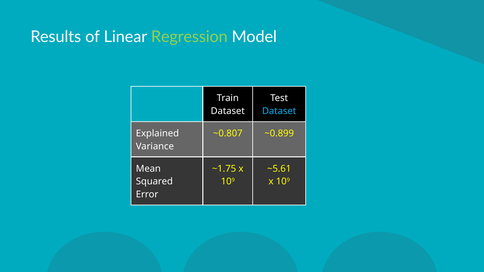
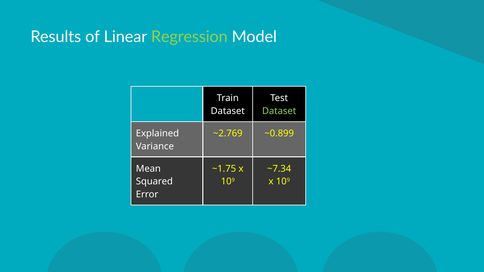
Dataset colour: light blue -> light green (279, 111)
~0.807: ~0.807 -> ~2.769 (228, 134)
~5.61: ~5.61 -> ~7.34 (279, 169)
